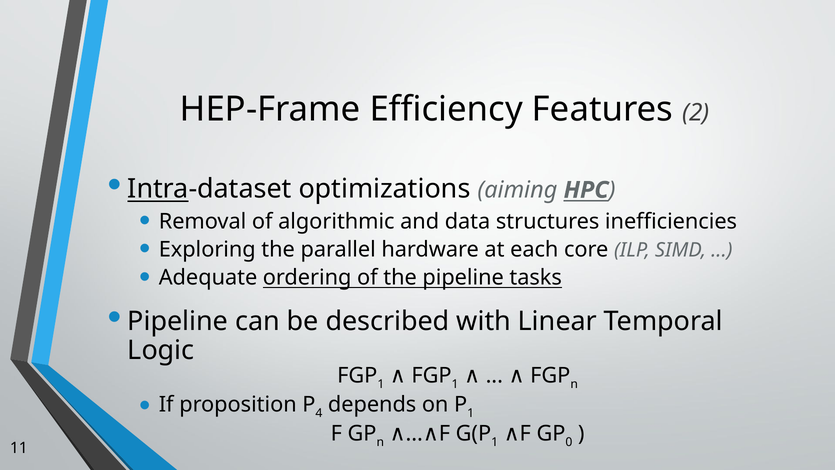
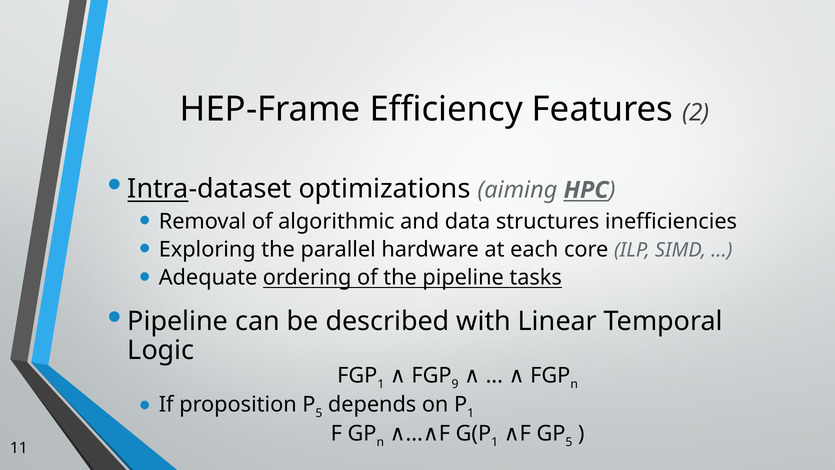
1: 1 -> 9 (455, 384)
4: 4 -> 5 (319, 413)
0: 0 -> 5 (569, 442)
